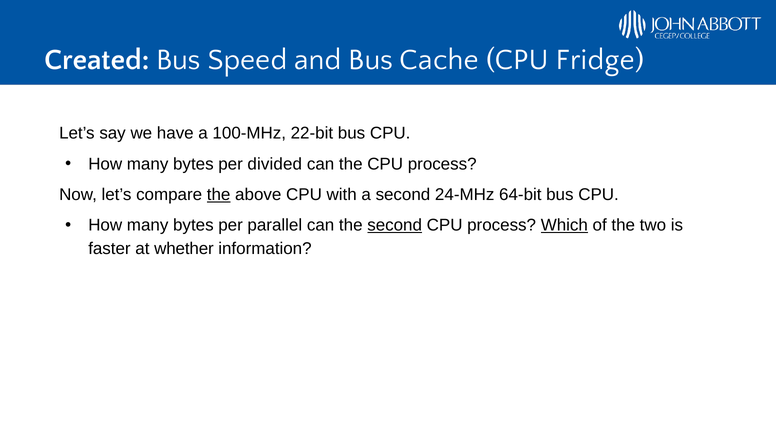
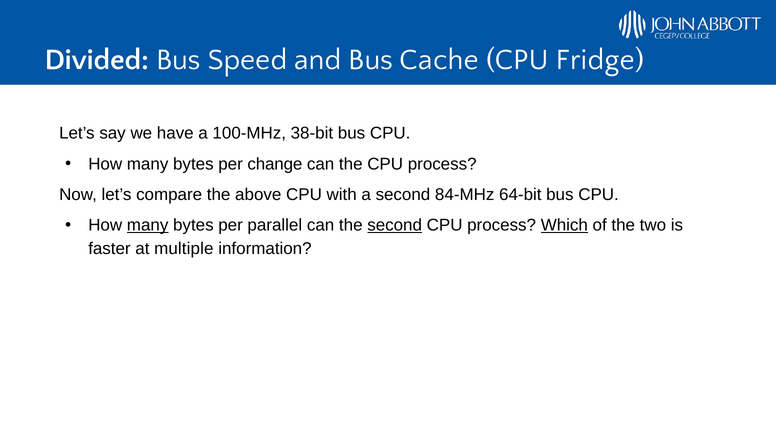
Created: Created -> Divided (97, 60)
22-bit: 22-bit -> 38-bit (312, 134)
divided: divided -> change (275, 164)
the underline: present -> none (219, 195)
24-MHz: 24-MHz -> 84-MHz (465, 195)
many underline: none -> present (148, 226)
whether: whether -> multiple (184, 249)
